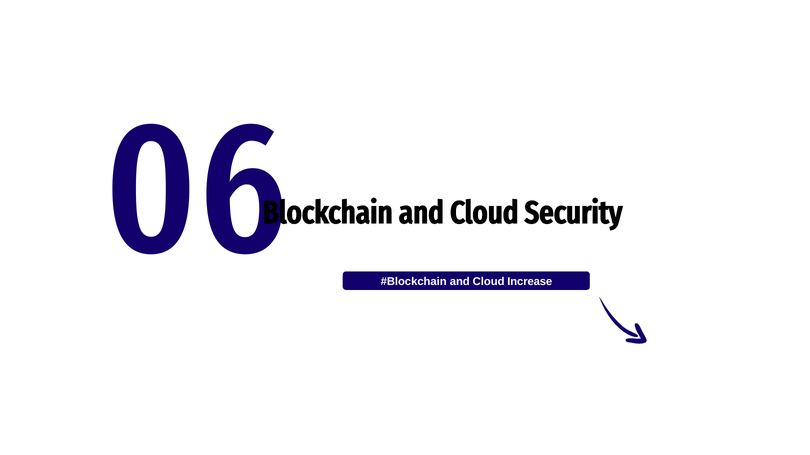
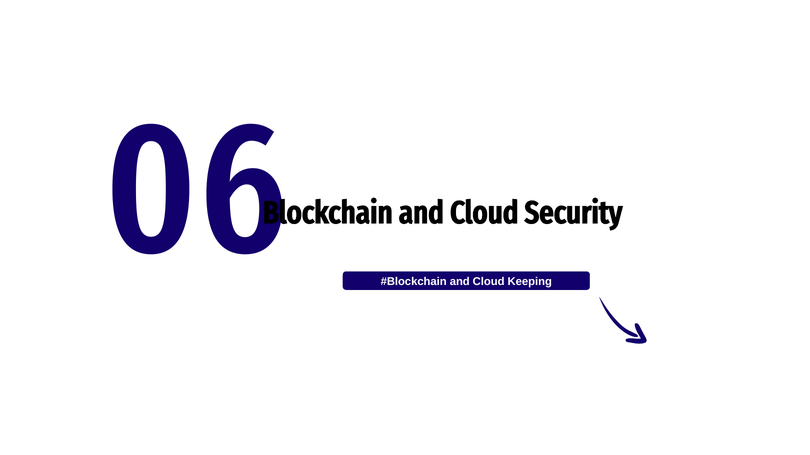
Increase: Increase -> Keeping (530, 282)
